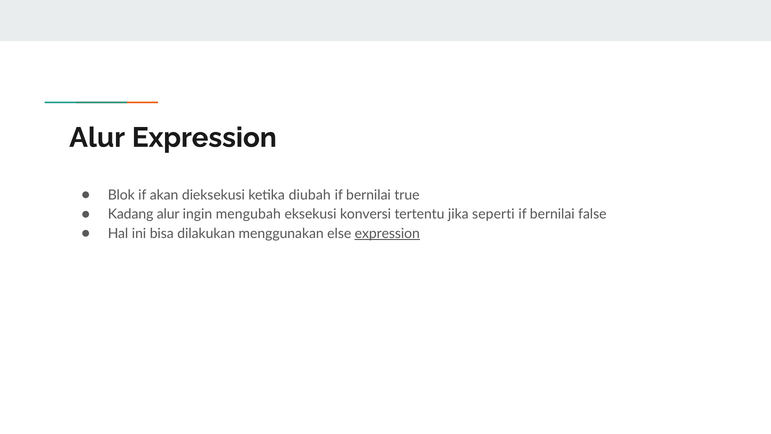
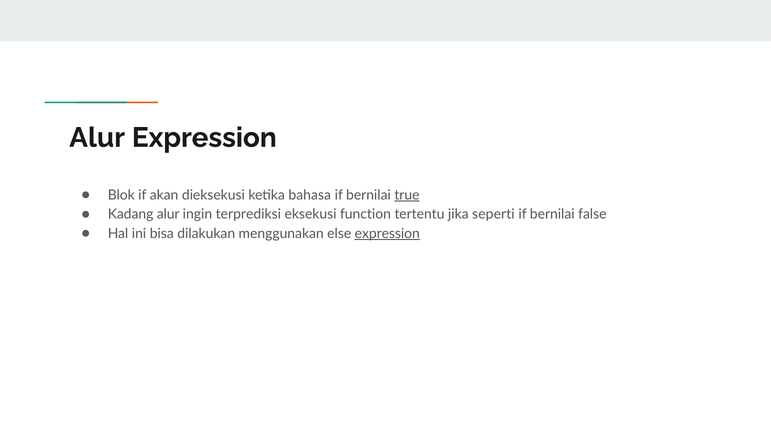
diubah: diubah -> bahasa (310, 195)
true underline: none -> present (407, 195)
mengubah: mengubah -> terprediksi (248, 214)
konversi: konversi -> function (365, 214)
